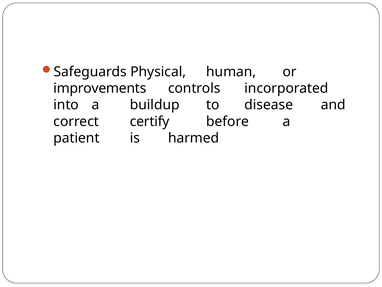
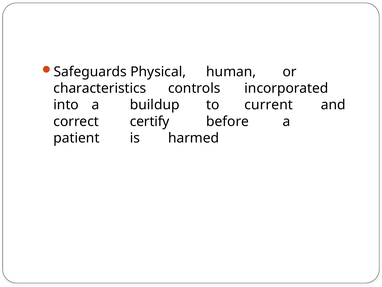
improvements: improvements -> characteristics (100, 88)
disease: disease -> current (269, 105)
